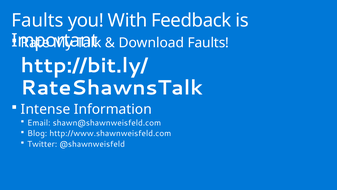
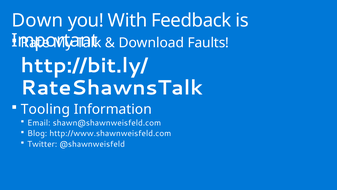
Faults: Faults -> Down (37, 20)
Intense: Intense -> Tooling (45, 109)
